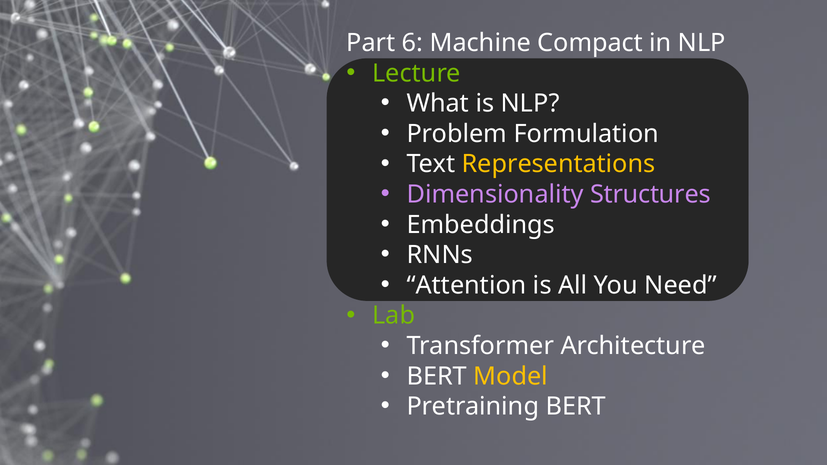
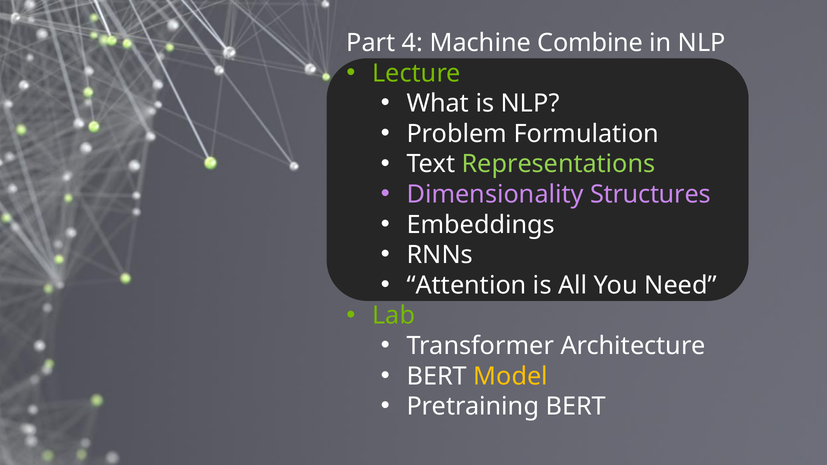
6: 6 -> 4 (413, 43)
Compact: Compact -> Combine (590, 43)
Representations colour: yellow -> light green (559, 164)
